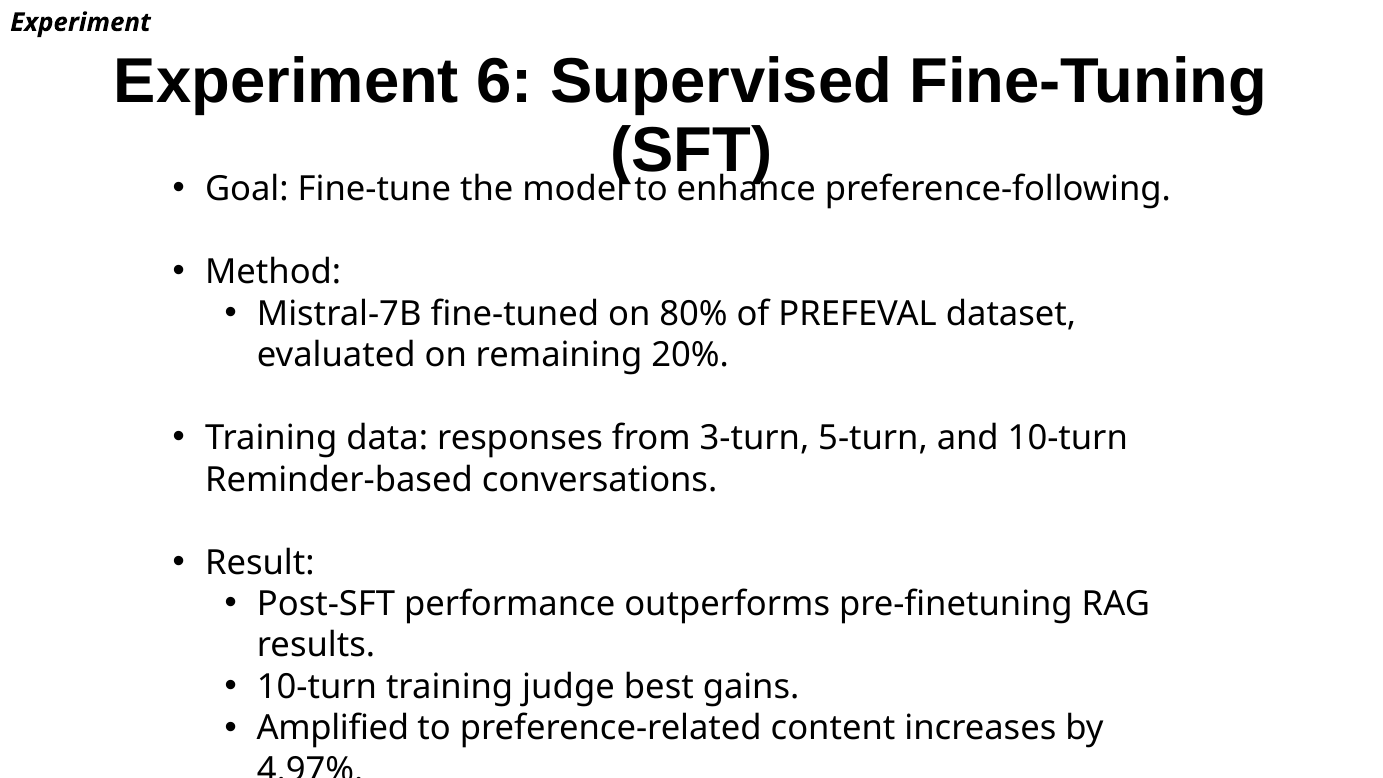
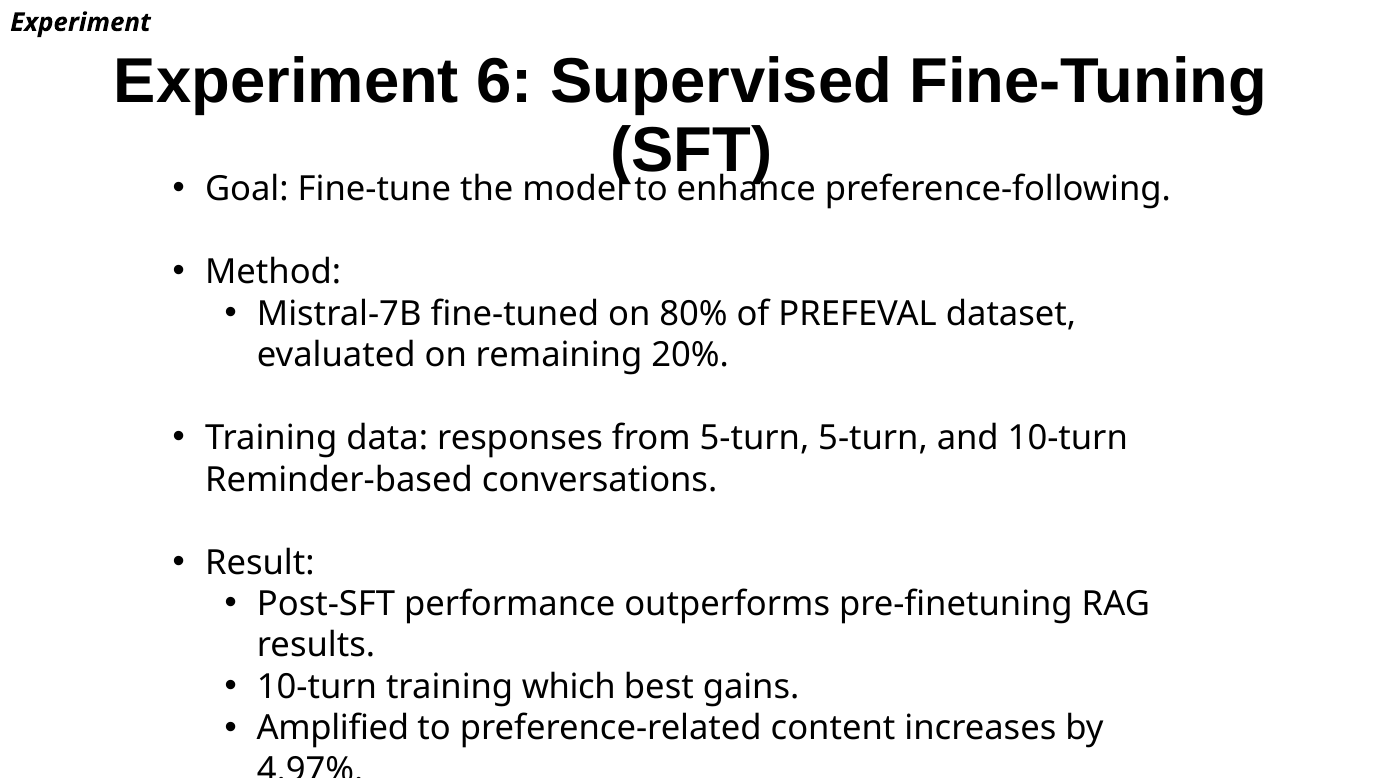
from 3-turn: 3-turn -> 5-turn (754, 438)
judge: judge -> which (569, 687)
